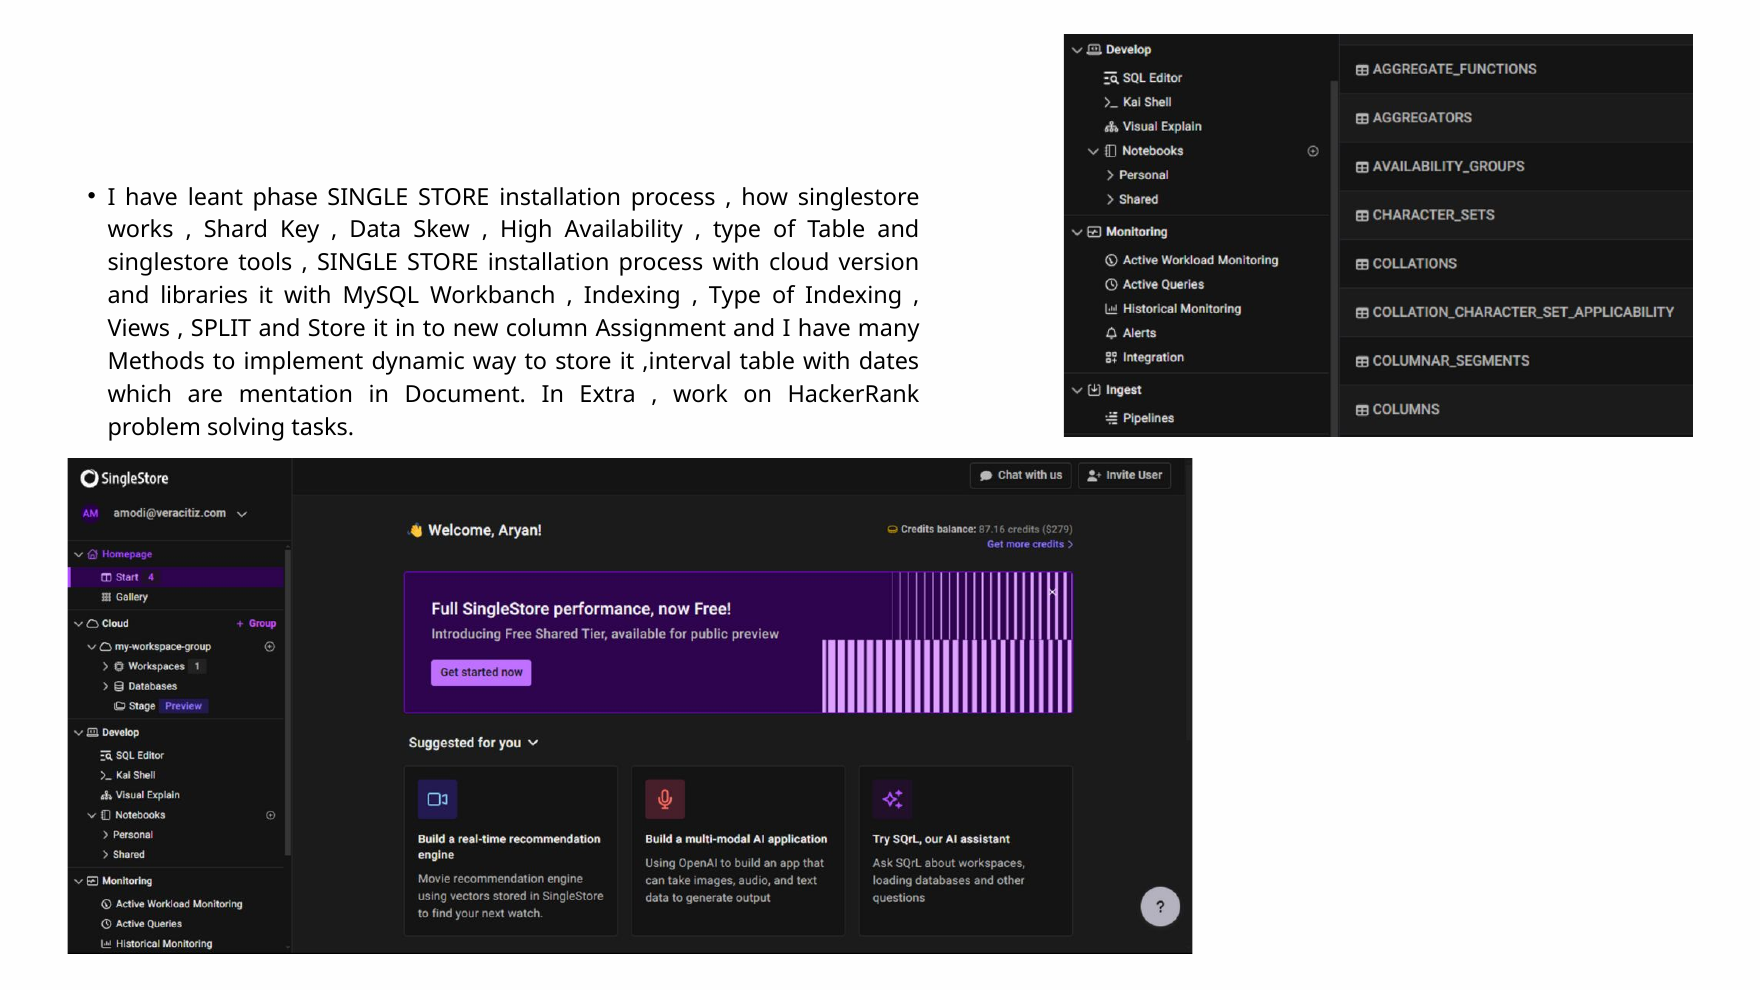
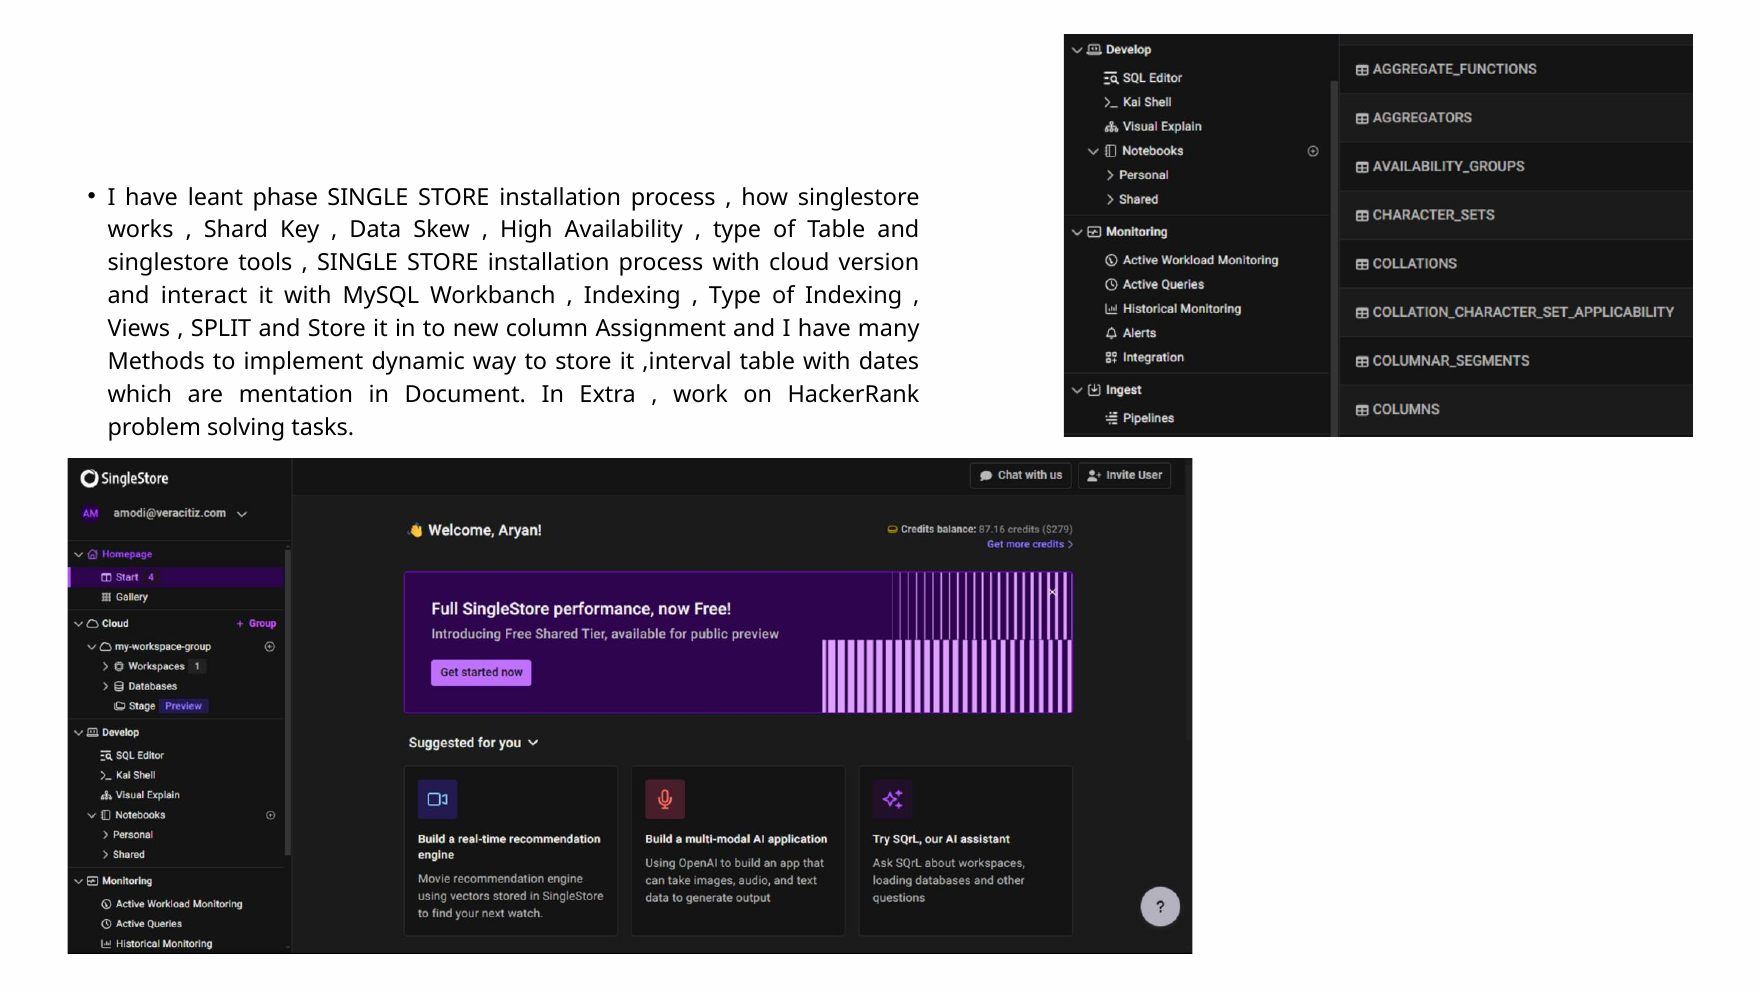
libraries: libraries -> interact (204, 296)
